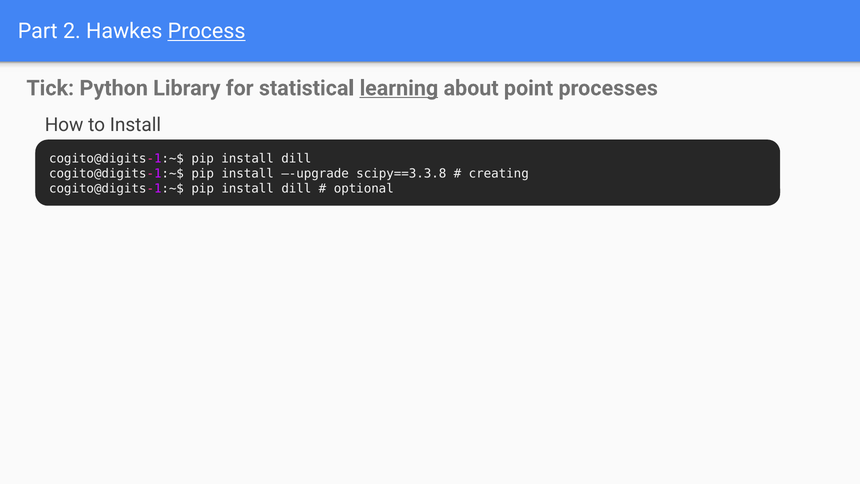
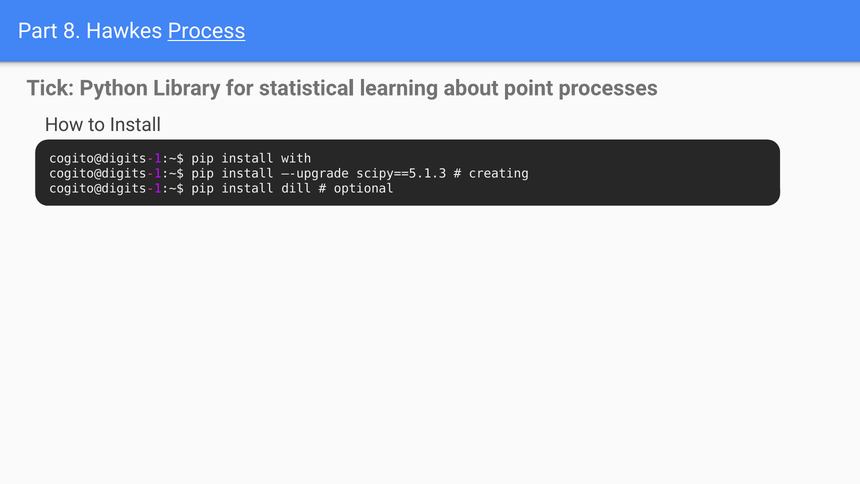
2: 2 -> 8 (72, 31)
learning underline: present -> none (399, 88)
dill: dill -> with (296, 158)
scipy==3.3.8: scipy==3.3.8 -> scipy==5.1.3 (401, 173)
